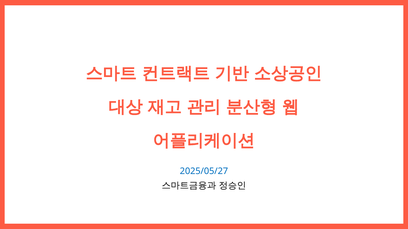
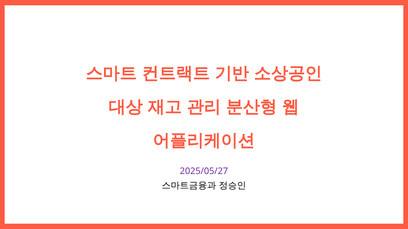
2025/05/27 colour: blue -> purple (204, 171)
